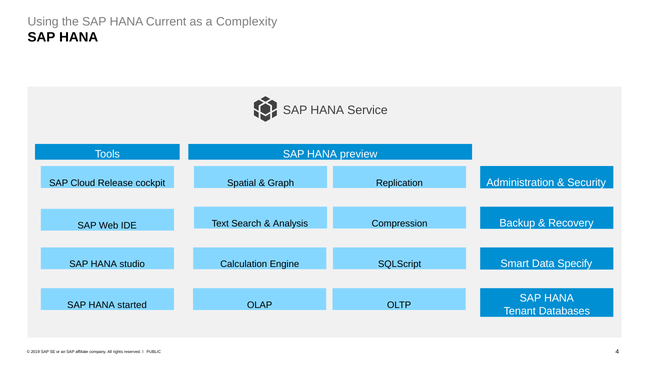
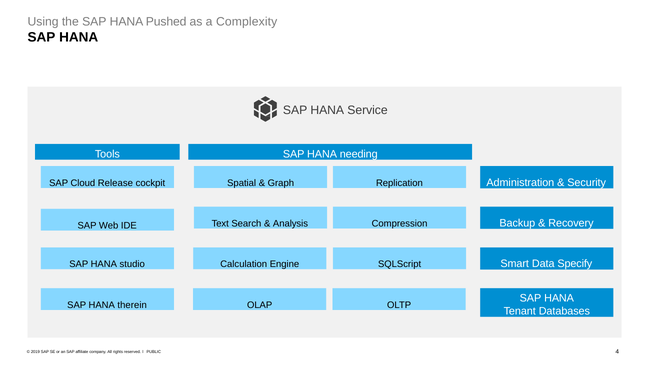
Current: Current -> Pushed (166, 22)
preview: preview -> needing (359, 154)
started: started -> therein (132, 305)
